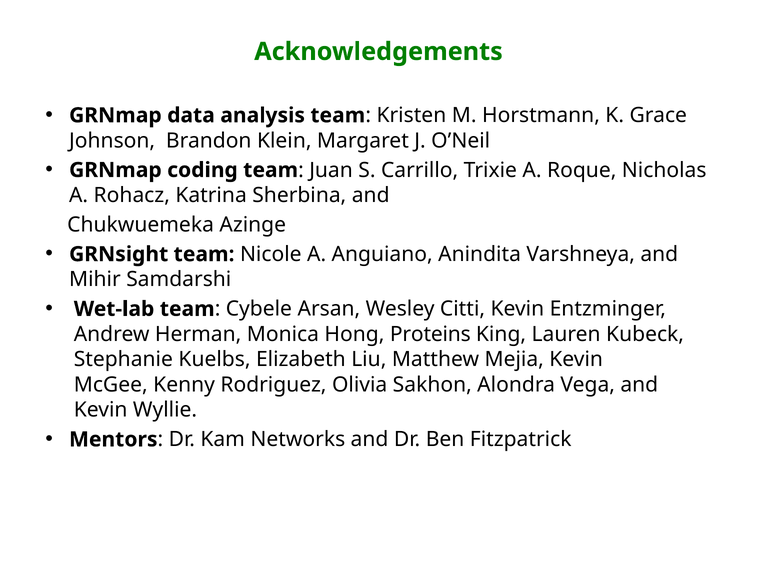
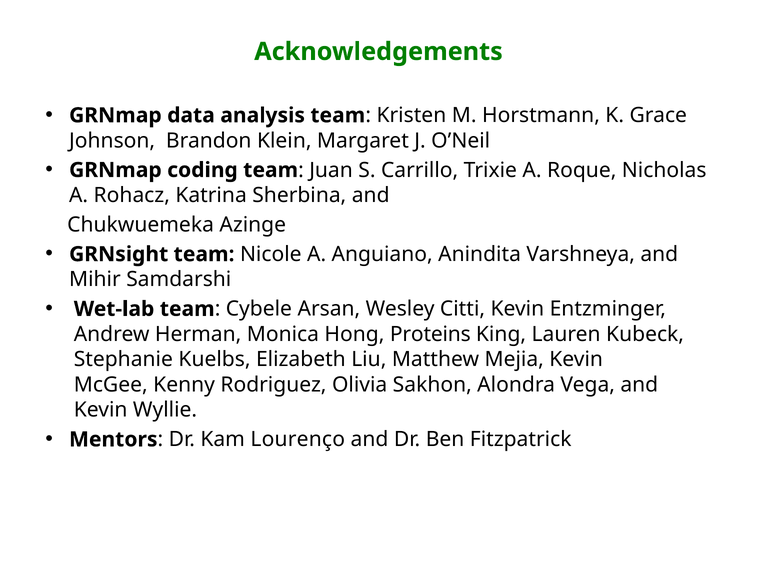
Networks: Networks -> Lourenço (298, 439)
